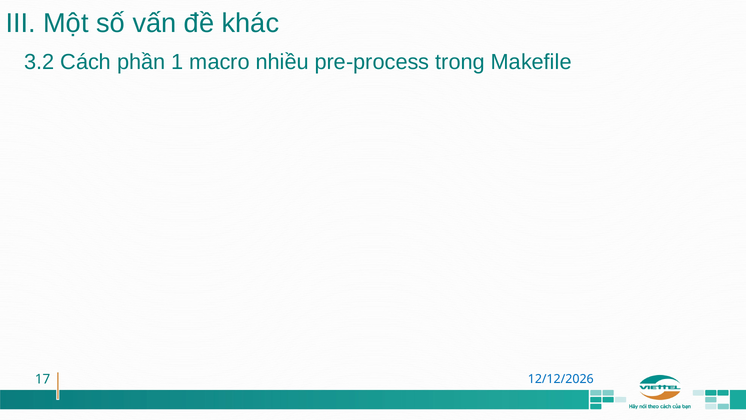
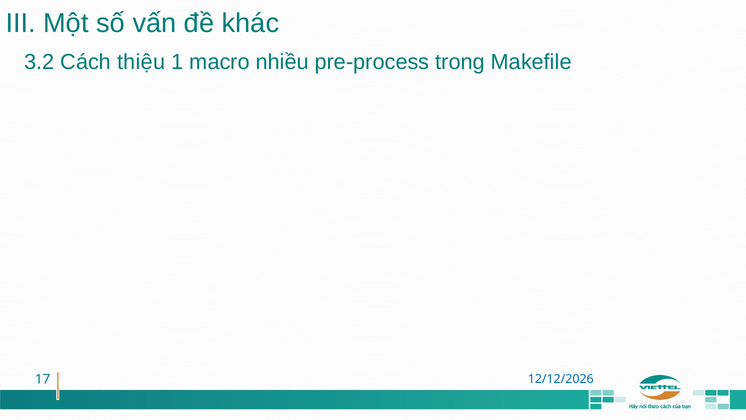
phần: phần -> thiệu (141, 62)
